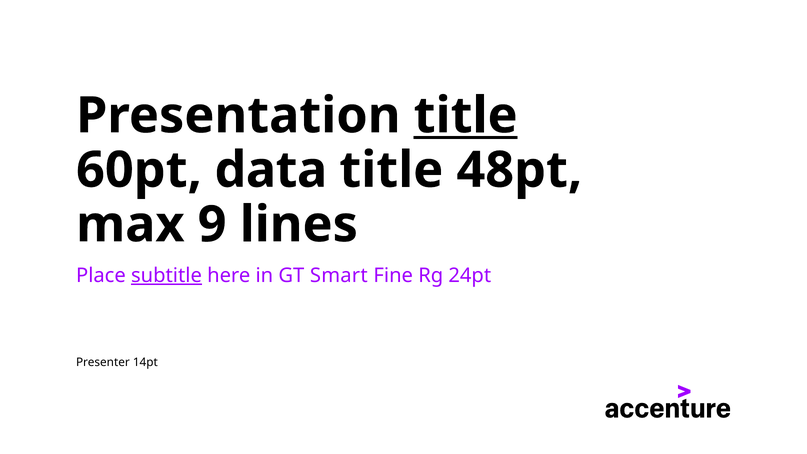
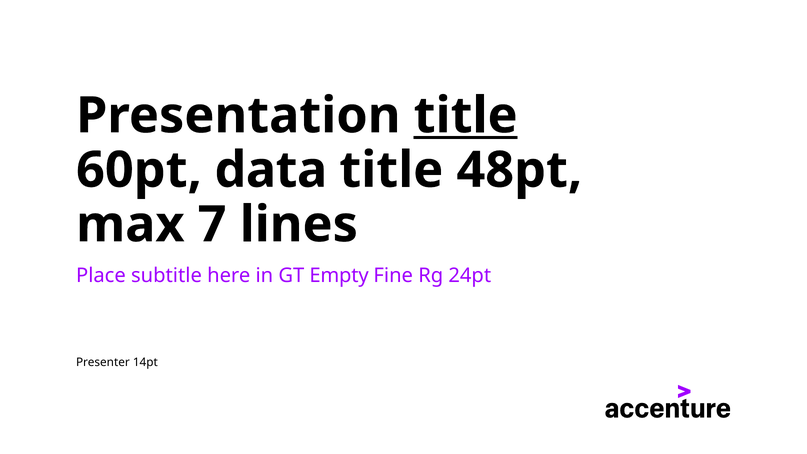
9: 9 -> 7 (212, 225)
subtitle underline: present -> none (166, 276)
Smart: Smart -> Empty (339, 276)
